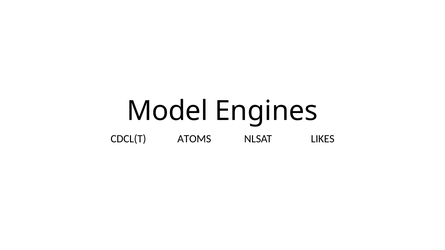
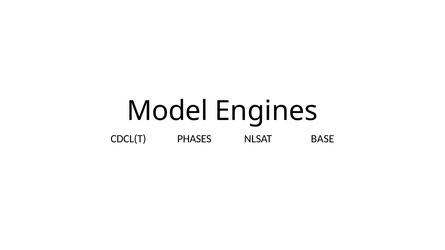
ATOMS: ATOMS -> PHASES (194, 139)
LIKES: LIKES -> BASE (323, 139)
